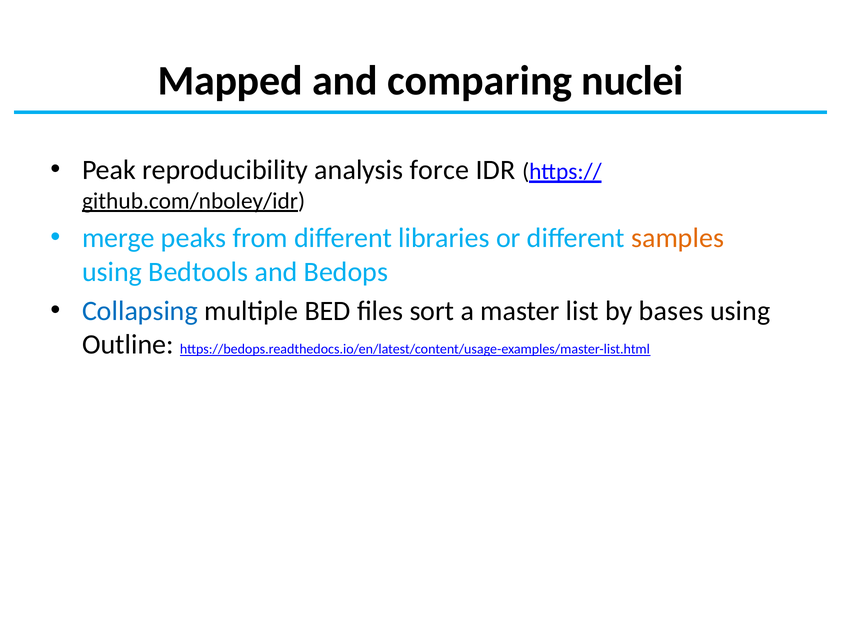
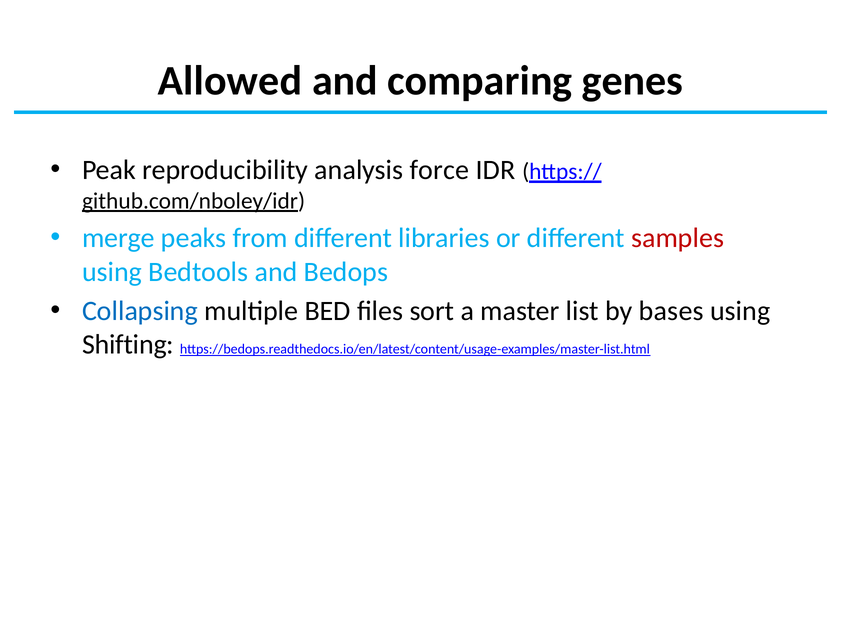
Mapped: Mapped -> Allowed (230, 81)
nuclei: nuclei -> genes (632, 81)
samples colour: orange -> red (678, 238)
Outline: Outline -> Shifting (128, 345)
